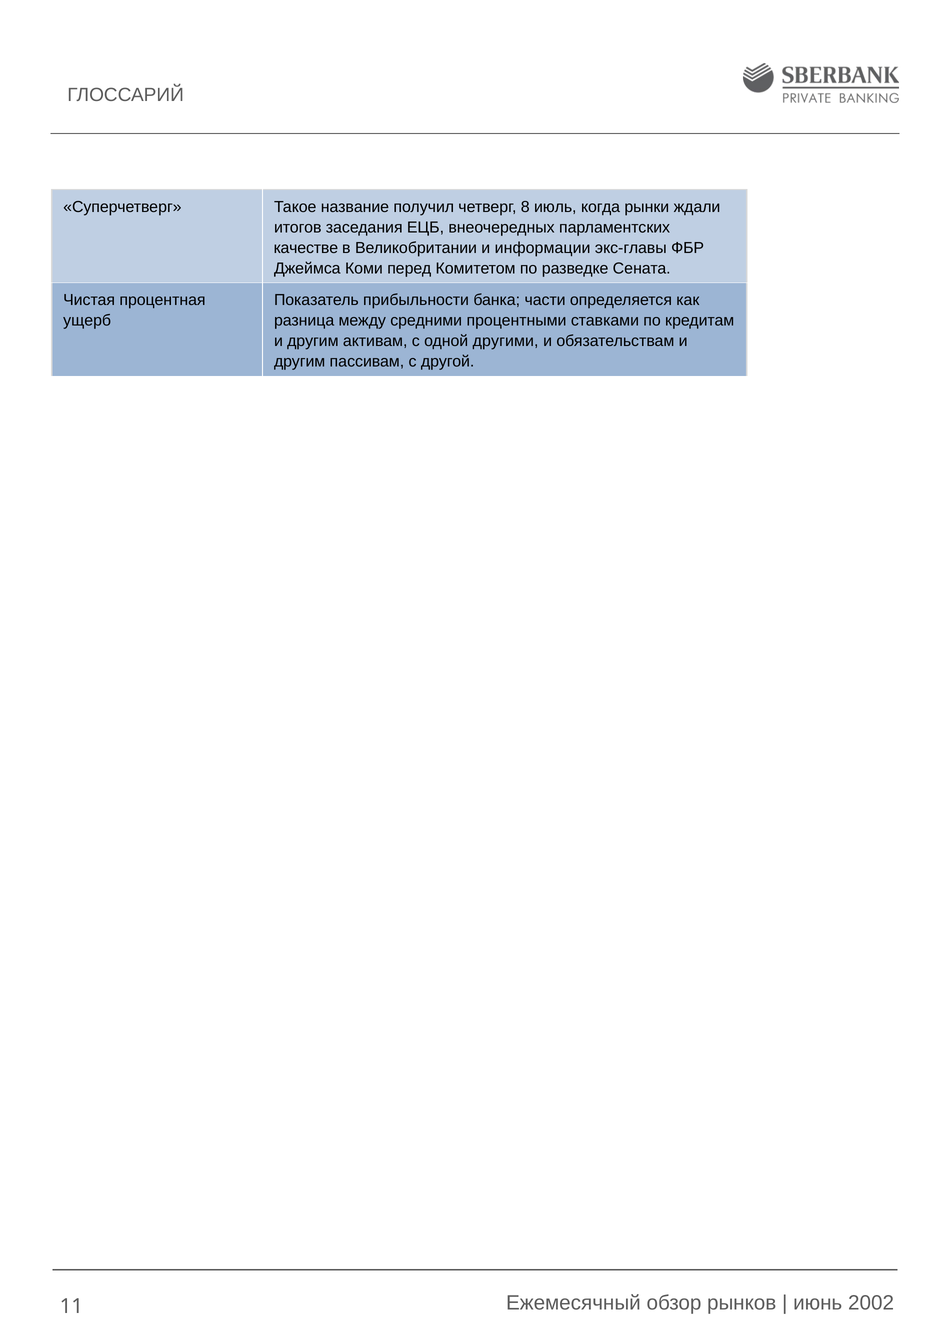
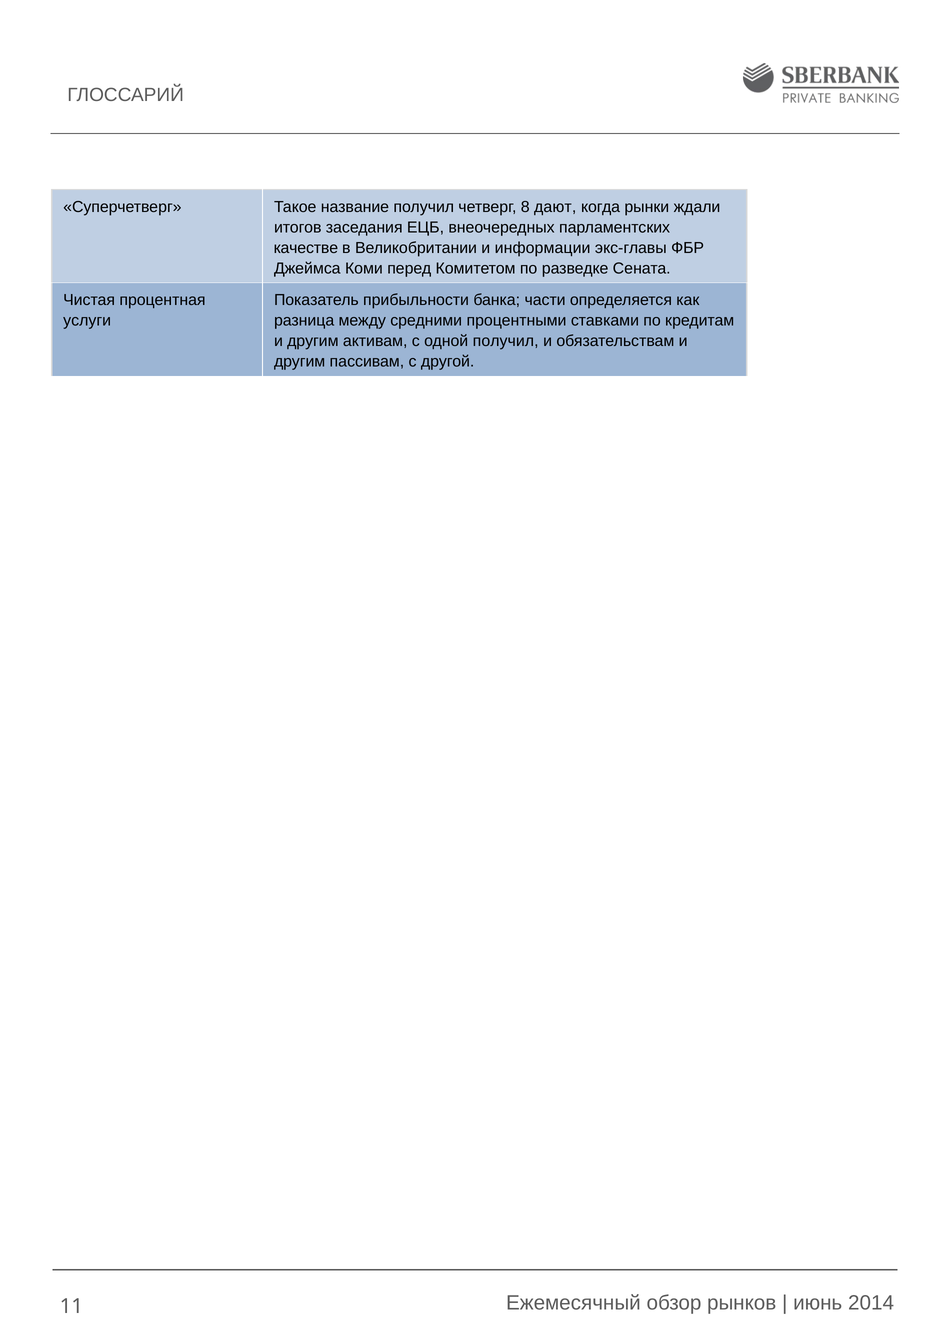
июль: июль -> дают (555, 207)
ущерб: ущерб -> услуги (87, 321)
одной другими: другими -> получил (506, 341)
2002: 2002 -> 2014 (871, 1303)
